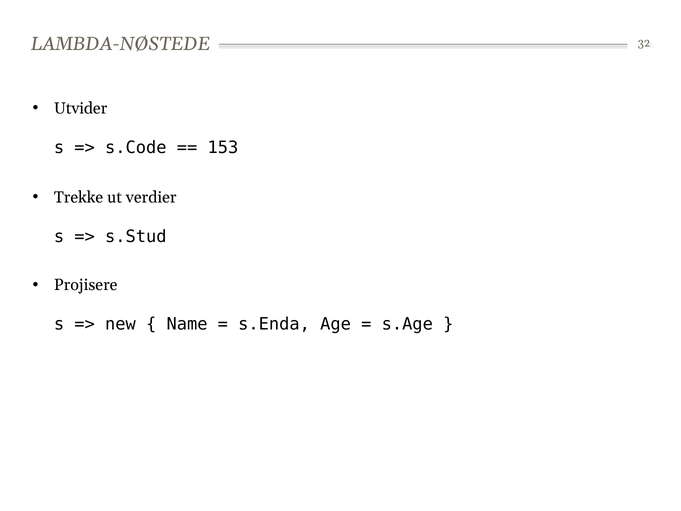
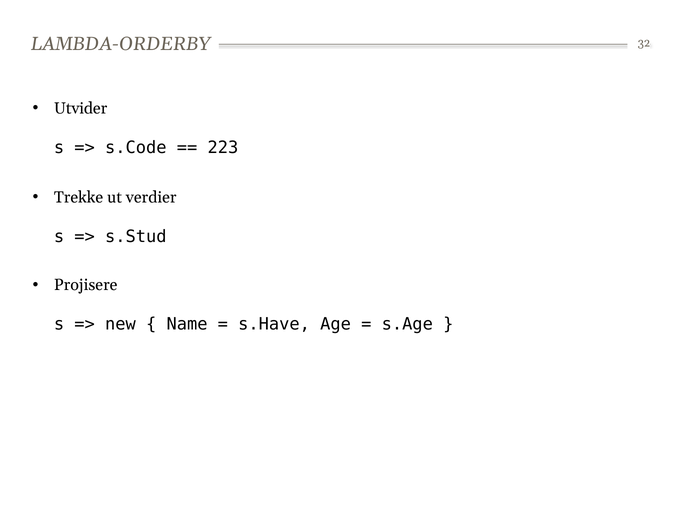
LAMBDA-NØSTEDE: LAMBDA-NØSTEDE -> LAMBDA-ORDERBY (120, 44)
153: 153 -> 223 (223, 147)
s.Enda: s.Enda -> s.Have (274, 324)
